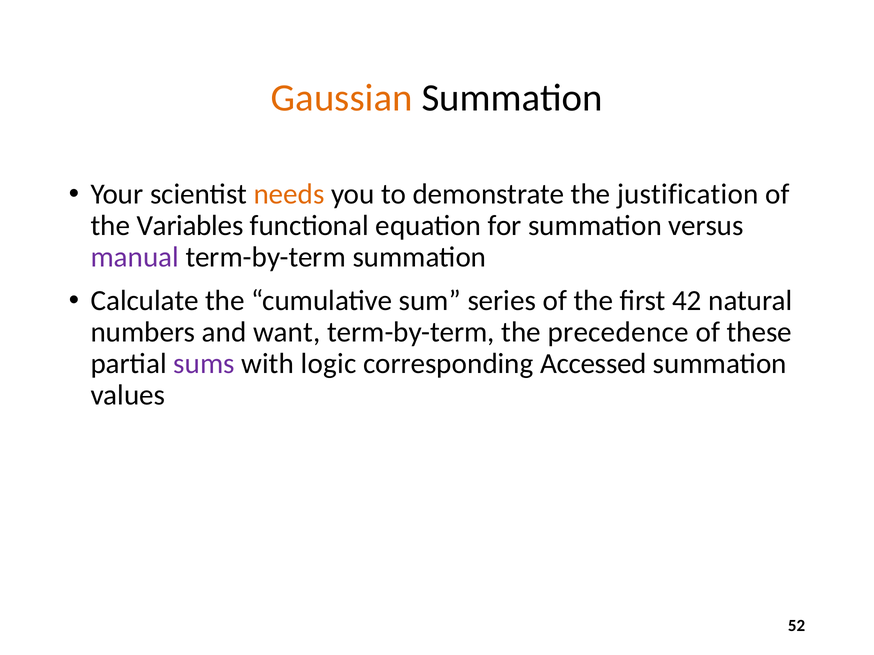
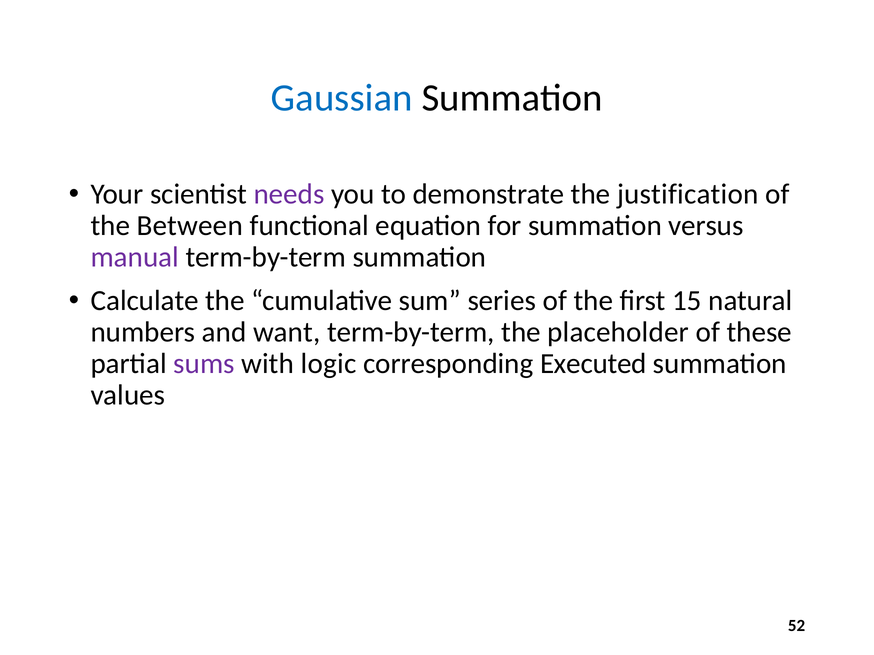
Gaussian colour: orange -> blue (342, 98)
needs colour: orange -> purple (289, 194)
Variables: Variables -> Between (190, 226)
42: 42 -> 15 (687, 301)
precedence: precedence -> placeholder (618, 332)
Accessed: Accessed -> Executed (593, 364)
